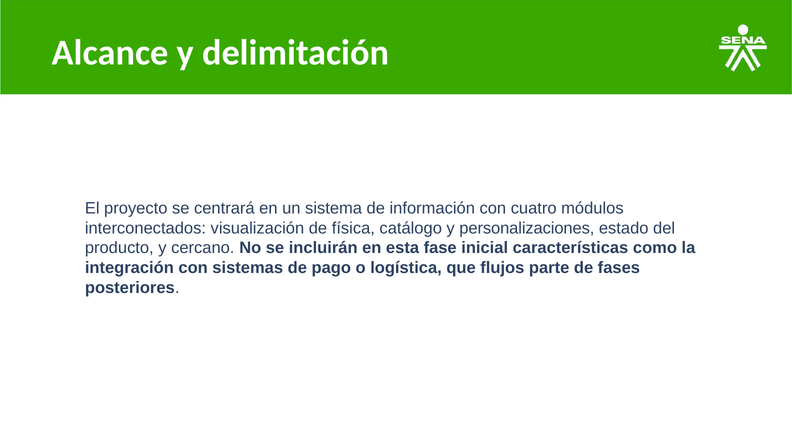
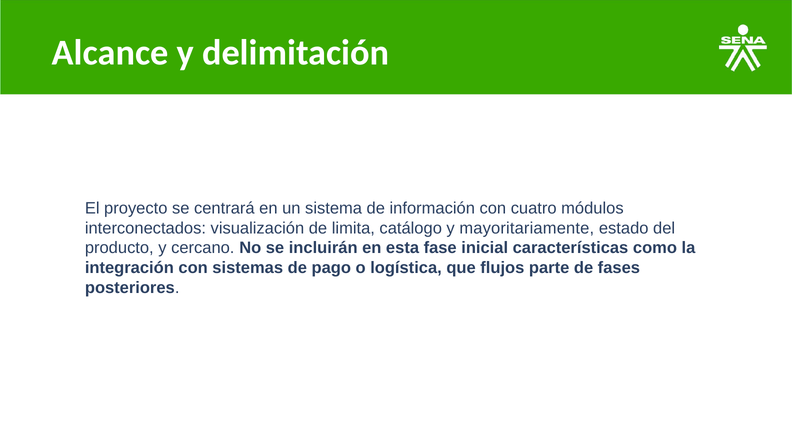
física: física -> limita (353, 228)
personalizaciones: personalizaciones -> mayoritariamente (527, 228)
